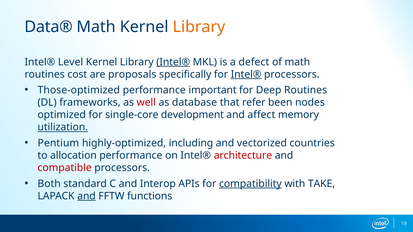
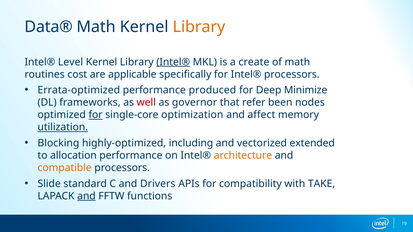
defect: defect -> create (254, 62)
proposals: proposals -> applicable (132, 74)
Intel® underline: present -> none (246, 74)
Those-optimized: Those-optimized -> Errata-optimized (79, 90)
important: important -> produced (212, 90)
Deep Routines: Routines -> Minimize (306, 90)
database: database -> governor (195, 103)
for underline: none -> present (96, 115)
development: development -> optimization (192, 115)
Pentium: Pentium -> Blocking (58, 143)
countries: countries -> extended (312, 143)
architecture colour: red -> orange (243, 156)
compatible colour: red -> orange (65, 168)
Both: Both -> Slide (49, 184)
Interop: Interop -> Drivers (158, 184)
compatibility underline: present -> none (250, 184)
